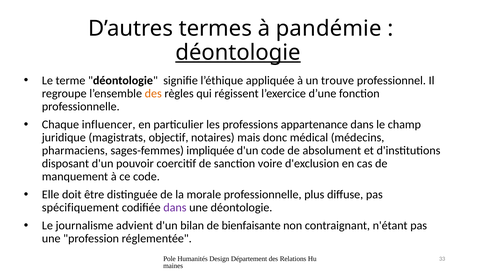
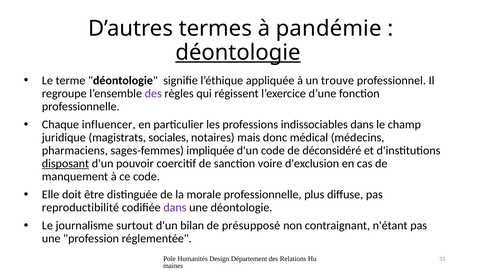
des colour: orange -> purple (153, 93)
appartenance: appartenance -> indissociables (314, 124)
objectif: objectif -> sociales (169, 137)
absolument: absolument -> déconsidéré (332, 150)
disposant underline: none -> present (65, 163)
spécifiquement: spécifiquement -> reproductibilité (80, 208)
advient: advient -> surtout (135, 226)
bienfaisante: bienfaisante -> présupposé (251, 226)
